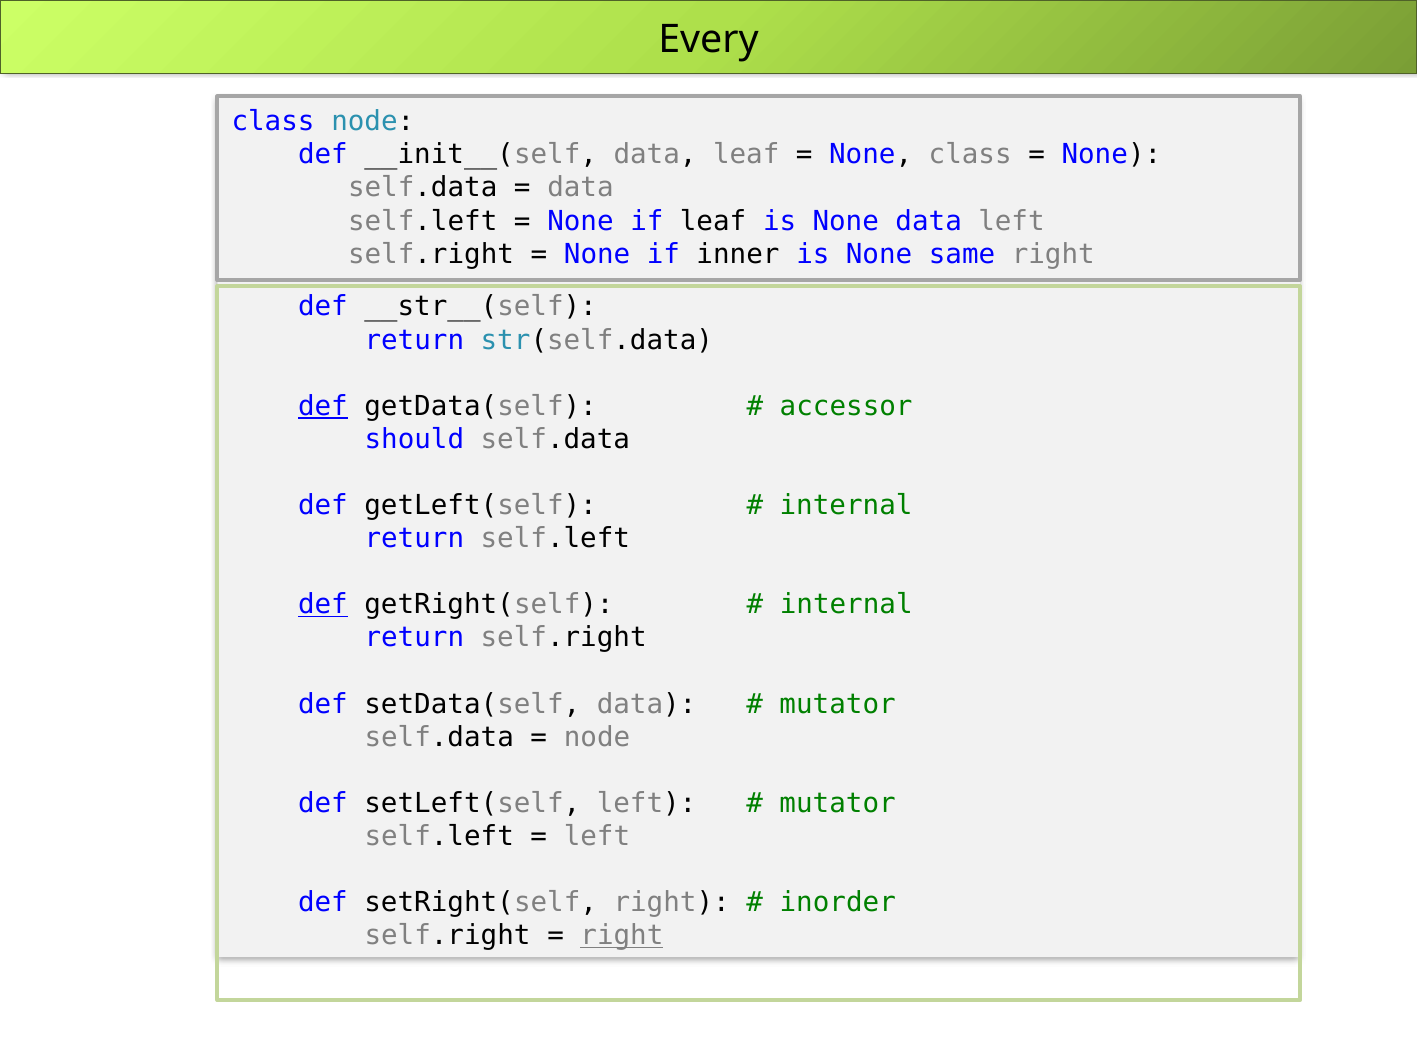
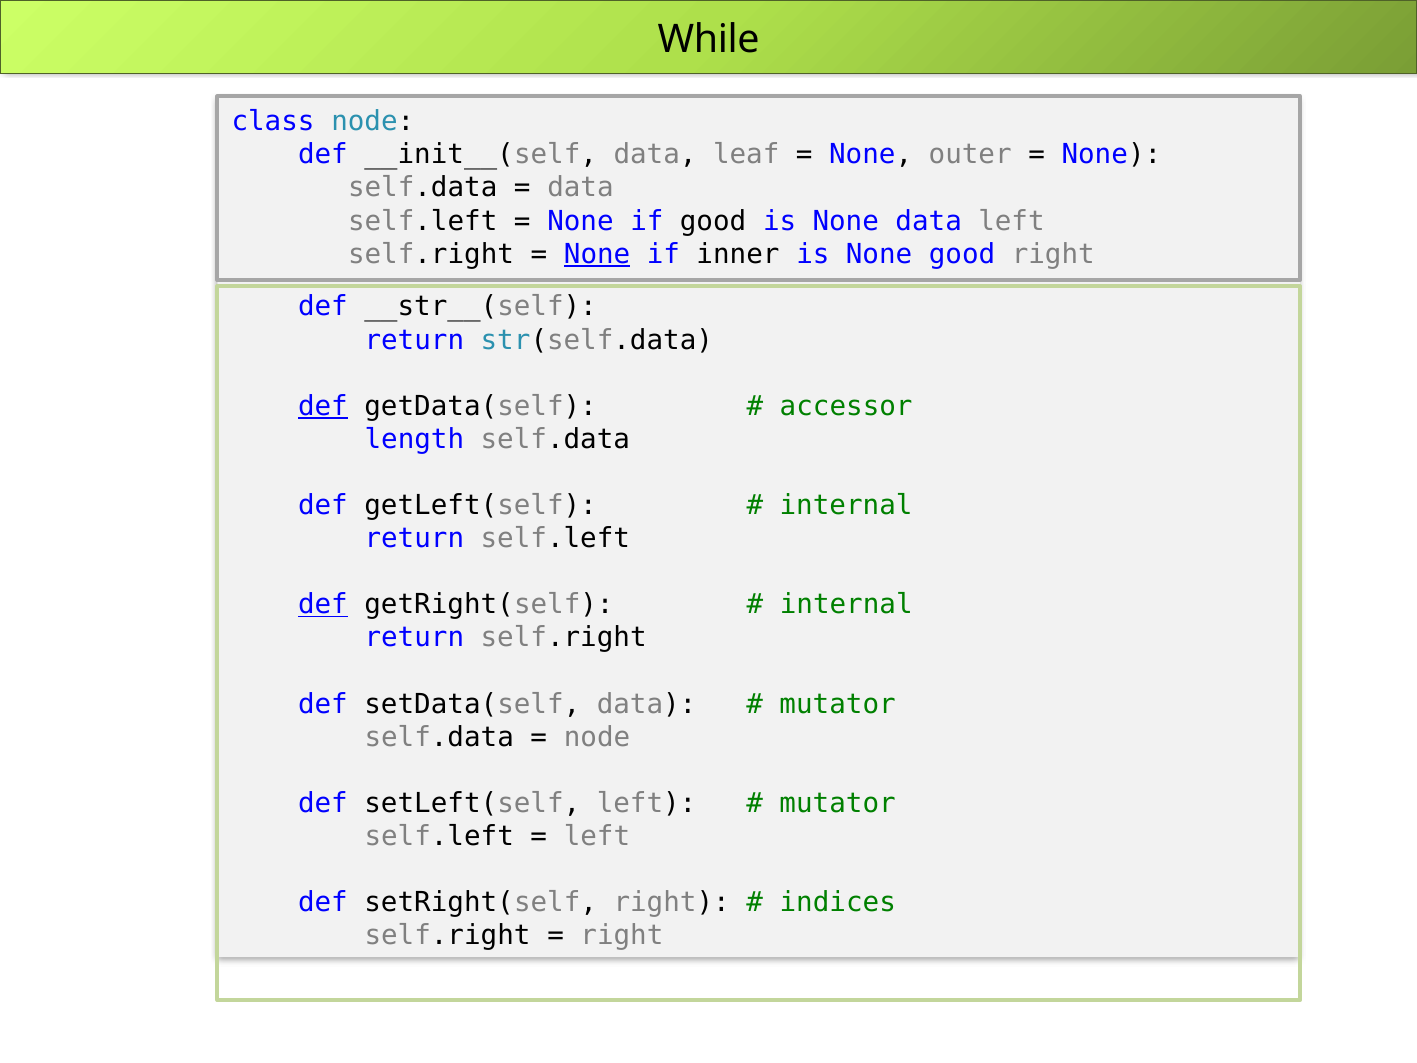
Every: Every -> While (709, 40)
None class: class -> outer (970, 155)
if leaf: leaf -> good (713, 221)
None underline: none -> present (597, 254)
None same: same -> good (962, 254)
should: should -> length (414, 439)
inorder: inorder -> indices (838, 902)
right underline: present -> none (622, 935)
